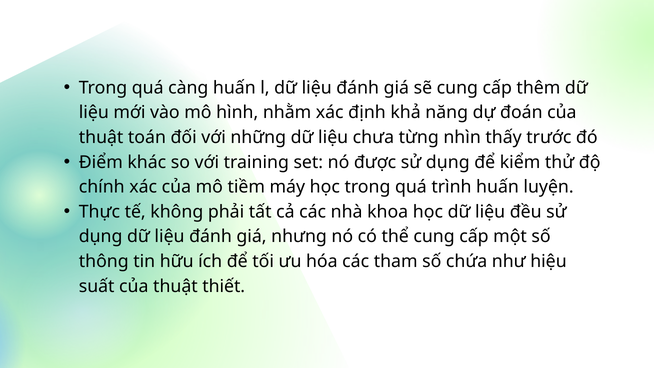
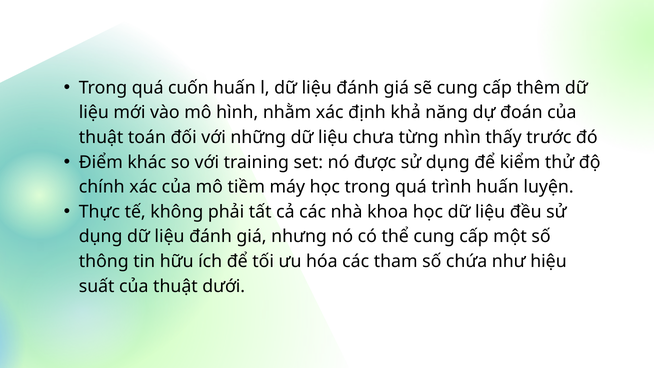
càng: càng -> cuốn (188, 88)
thiết: thiết -> dưới (224, 286)
